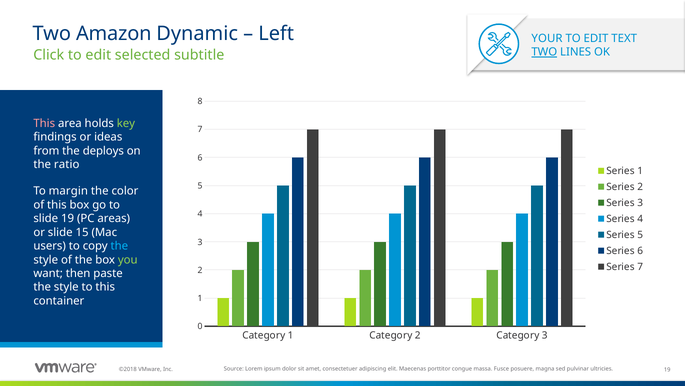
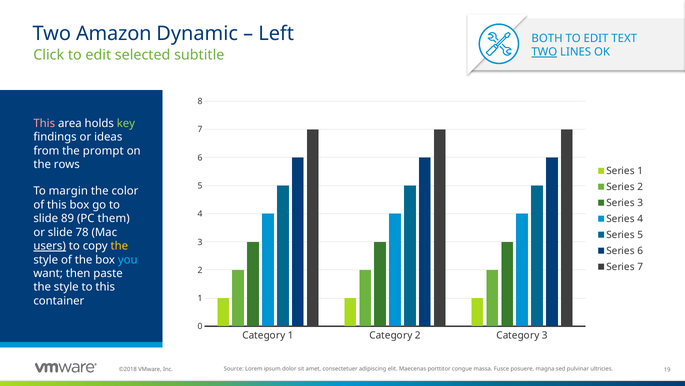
YOUR: YOUR -> BOTH (547, 38)
deploys: deploys -> prompt (103, 151)
ratio: ratio -> rows (67, 164)
slide 19: 19 -> 89 (68, 218)
areas: areas -> them (114, 218)
15: 15 -> 78 (82, 232)
users underline: none -> present (50, 246)
the colour: light blue -> yellow (119, 246)
you colour: light green -> light blue (128, 259)
